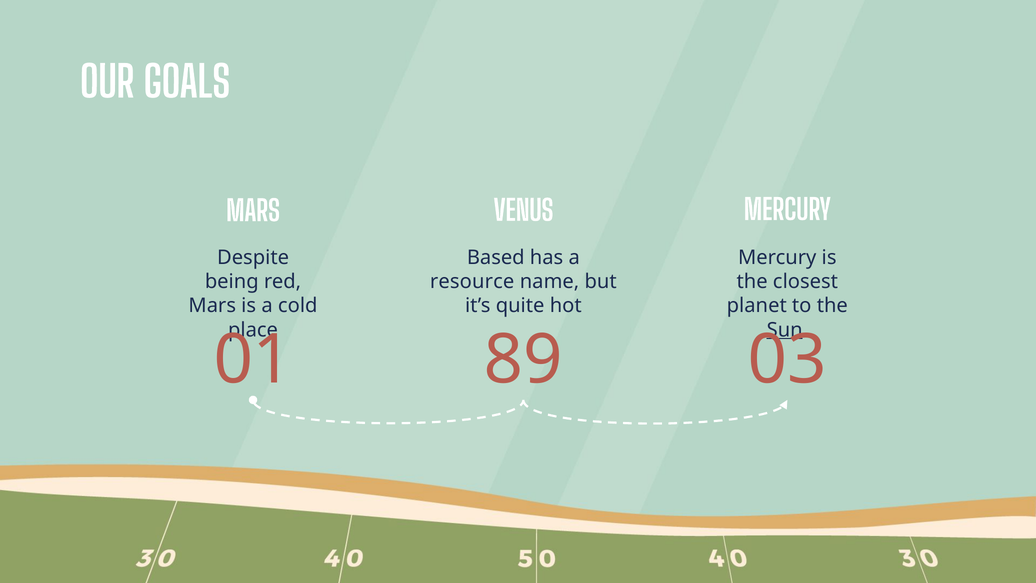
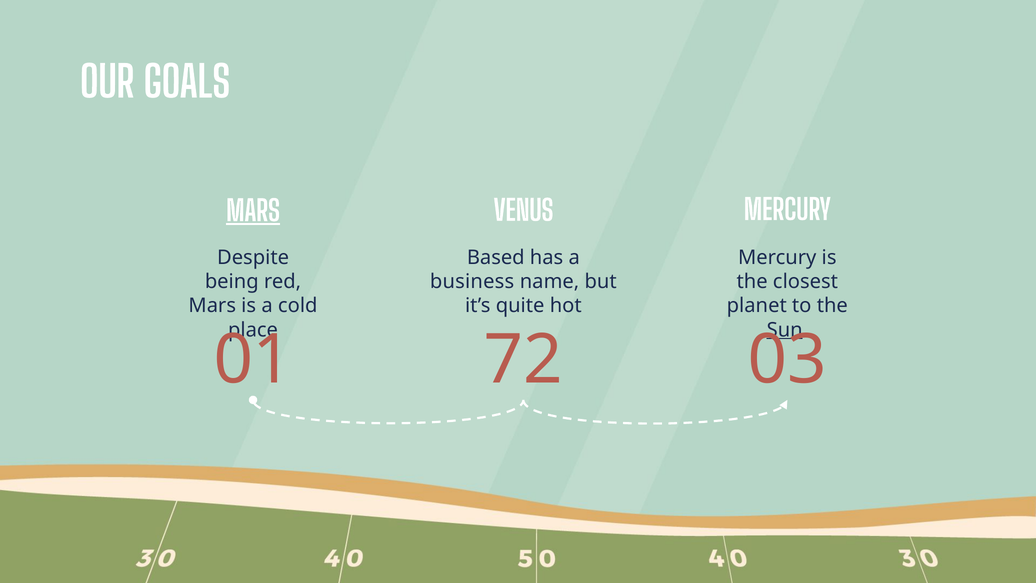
MARS underline: none -> present (253, 212)
resource: resource -> business (472, 281)
89: 89 -> 72 (523, 360)
